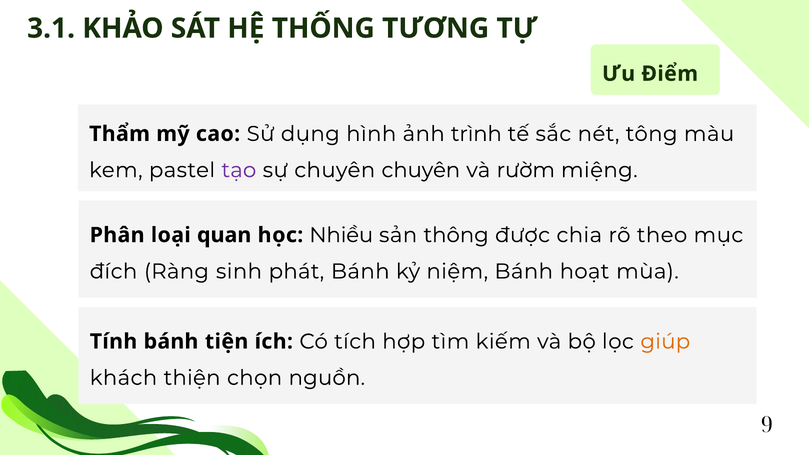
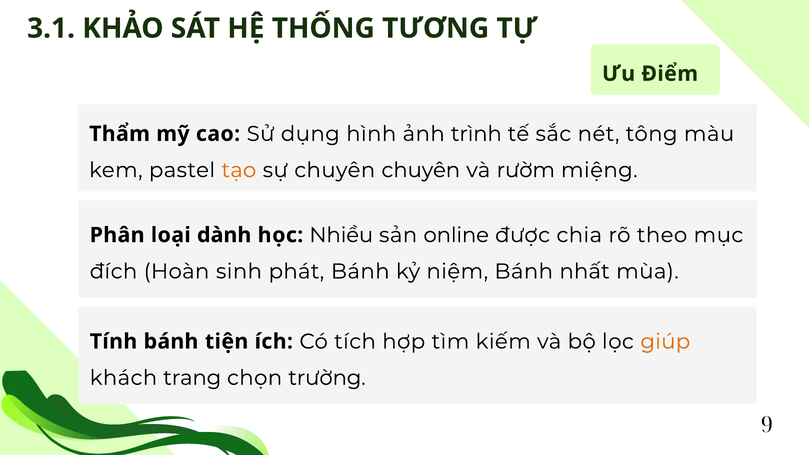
tạo colour: purple -> orange (239, 170)
quan: quan -> dành (224, 235)
thông: thông -> online (456, 235)
Ràng: Ràng -> Hoàn (176, 271)
hoạt: hoạt -> nhất (585, 271)
thiện: thiện -> trang (192, 378)
nguồn: nguồn -> trường (327, 378)
